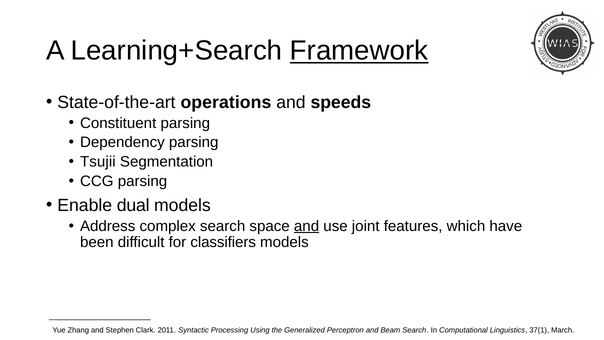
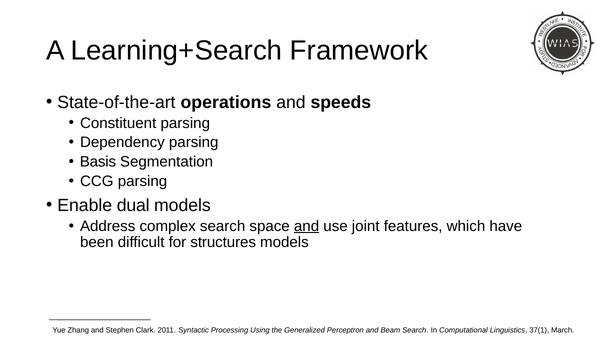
Framework underline: present -> none (359, 51)
Tsujii: Tsujii -> Basis (98, 162)
classifiers: classifiers -> structures (223, 242)
